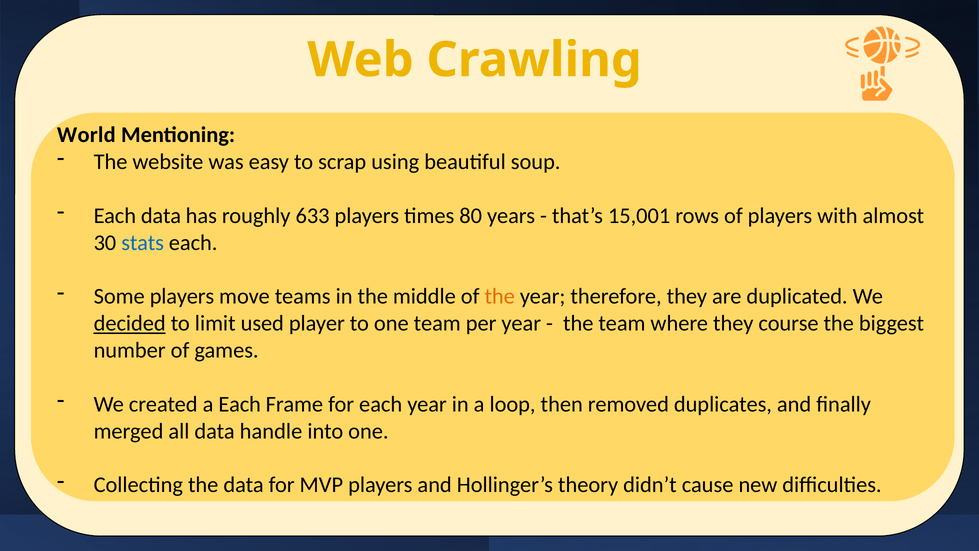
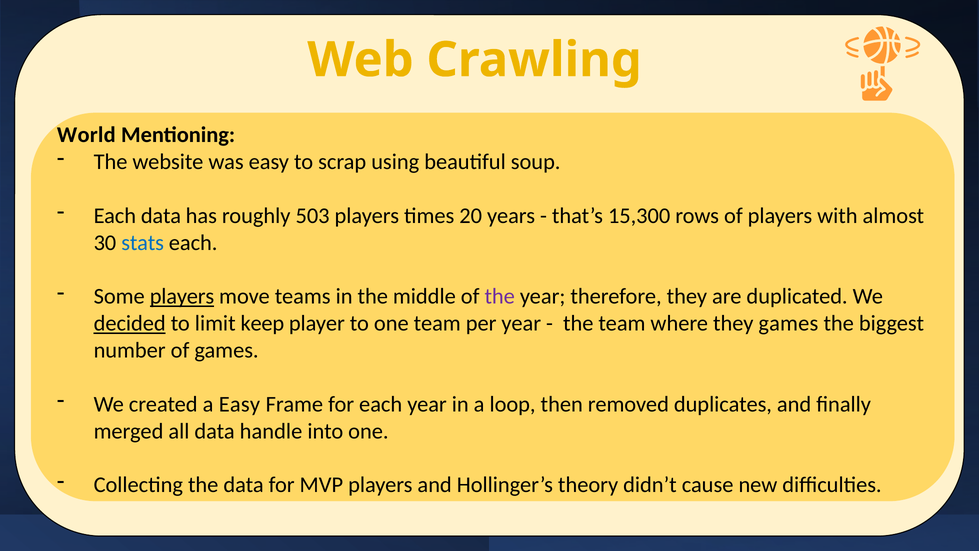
633: 633 -> 503 (313, 216)
80: 80 -> 20 (471, 216)
15,001: 15,001 -> 15,300 (639, 216)
players underline: none -> present (182, 296)
the colour: orange -> purple (500, 296)
used: used -> keep (262, 323)
they course: course -> games (788, 323)
a Each: Each -> Easy (239, 404)
